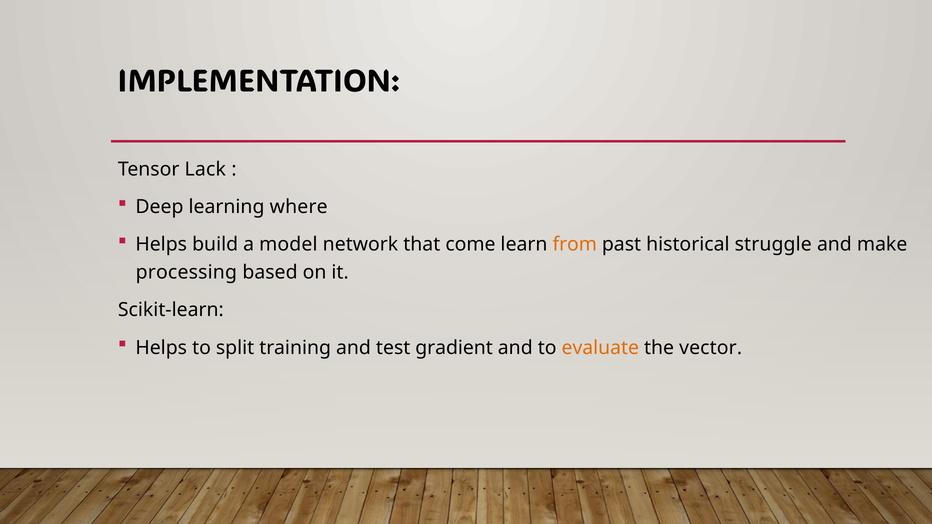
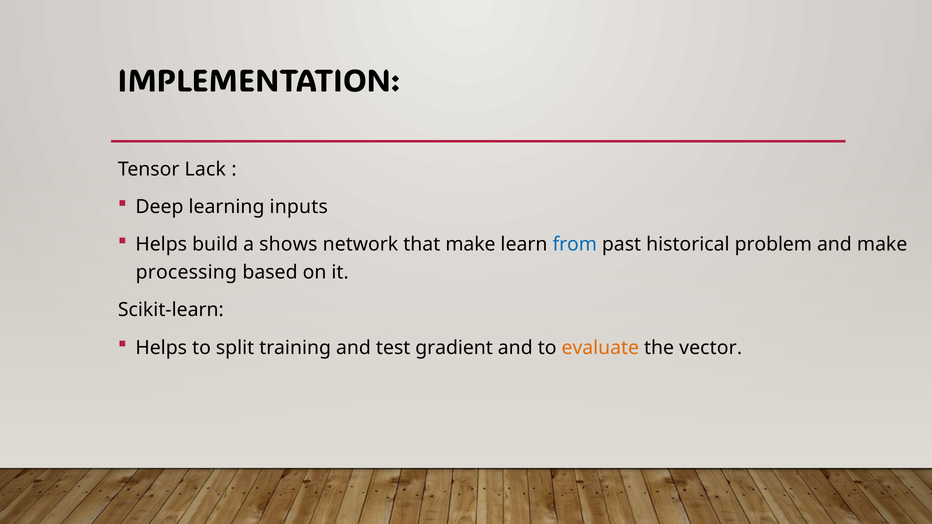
where: where -> inputs (299, 207)
model: model -> shows (288, 245)
that come: come -> make (470, 245)
from colour: orange -> blue (575, 245)
struggle: struggle -> problem (773, 245)
